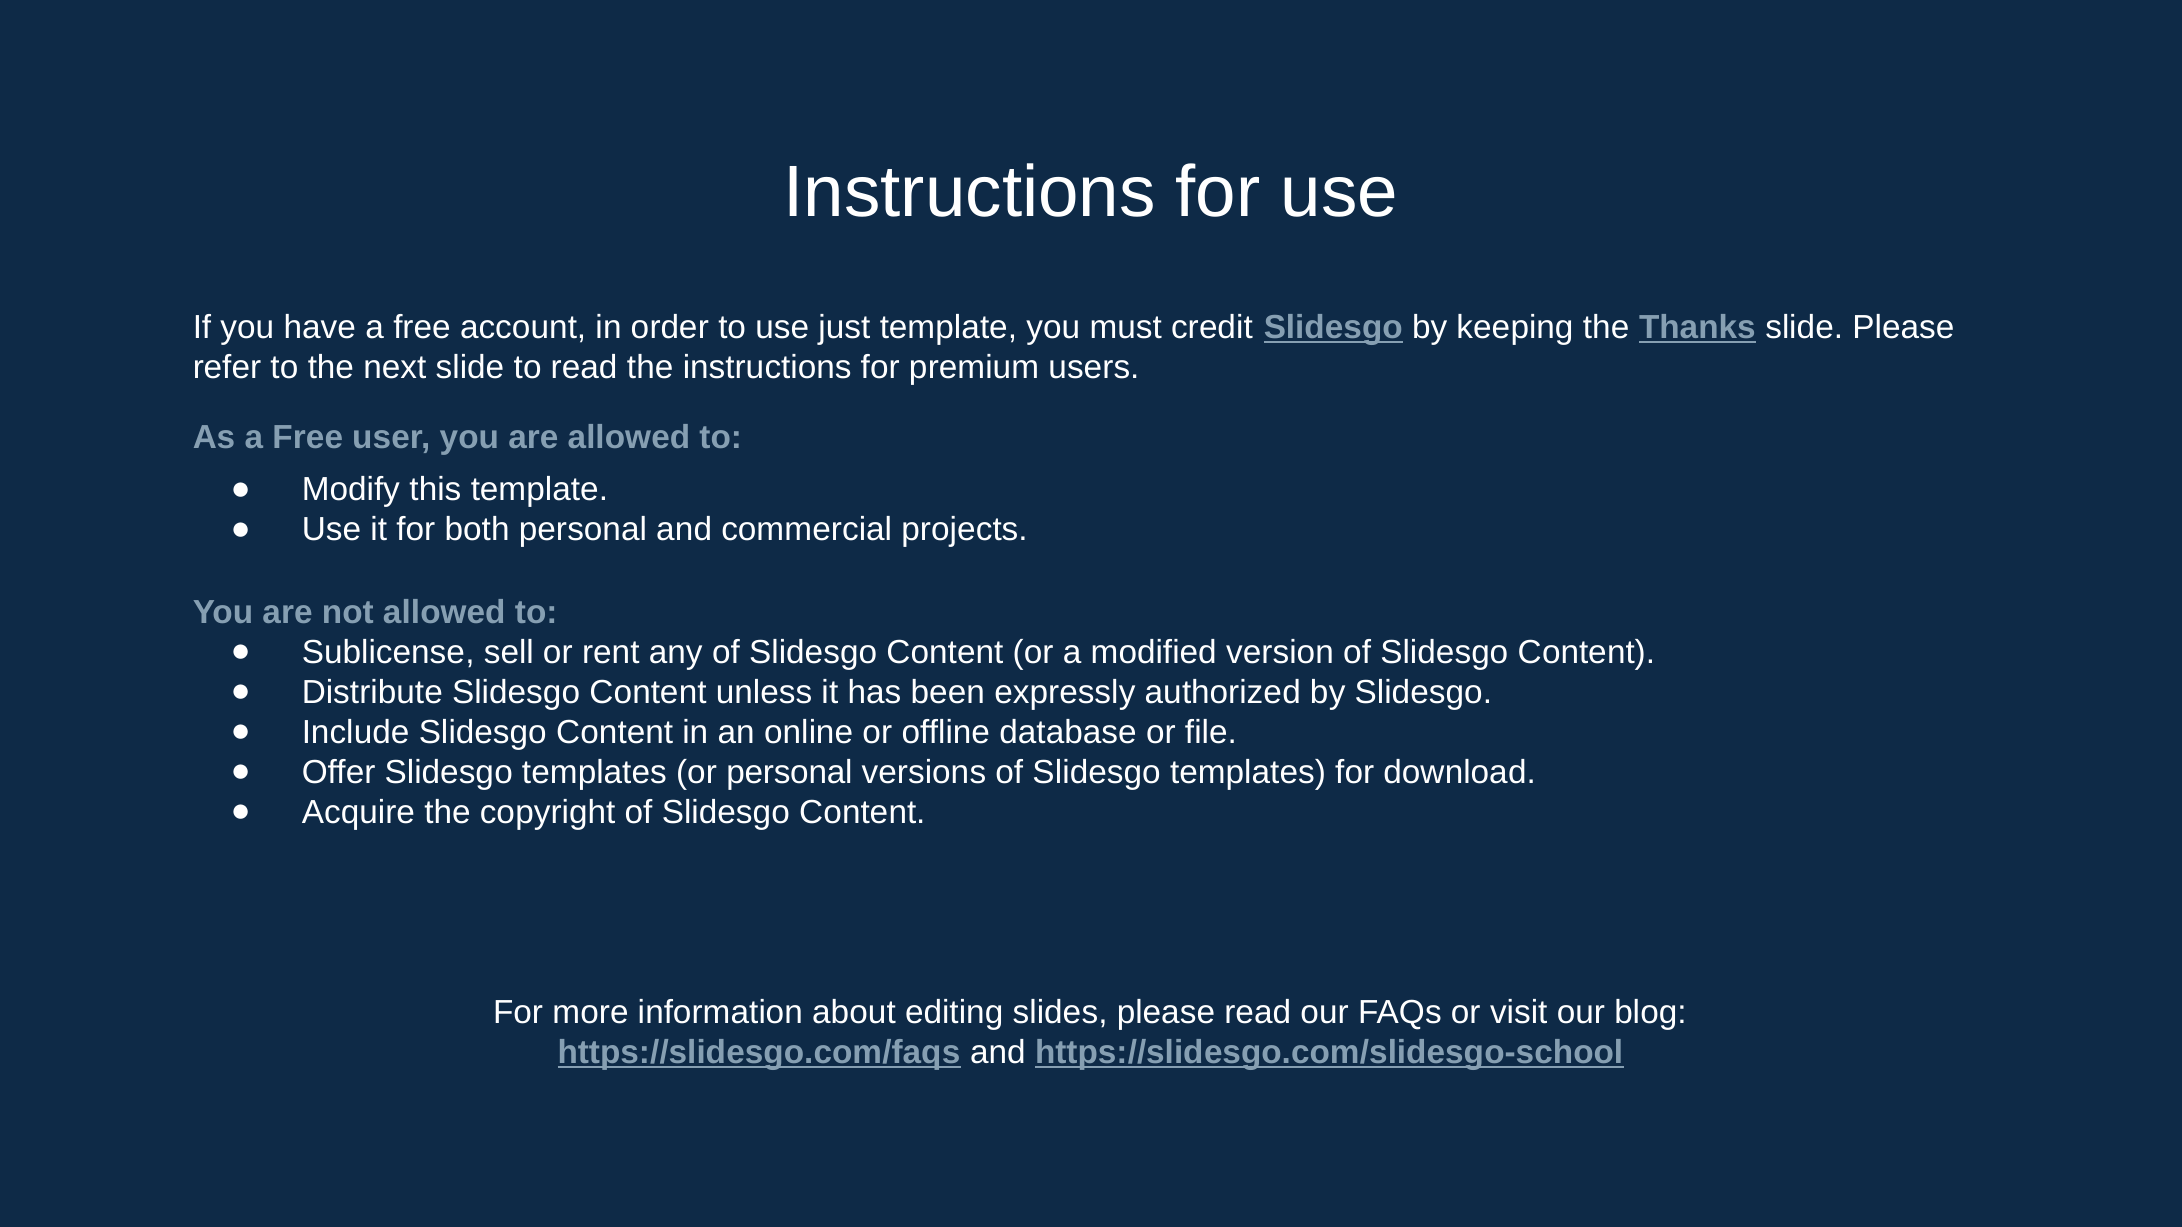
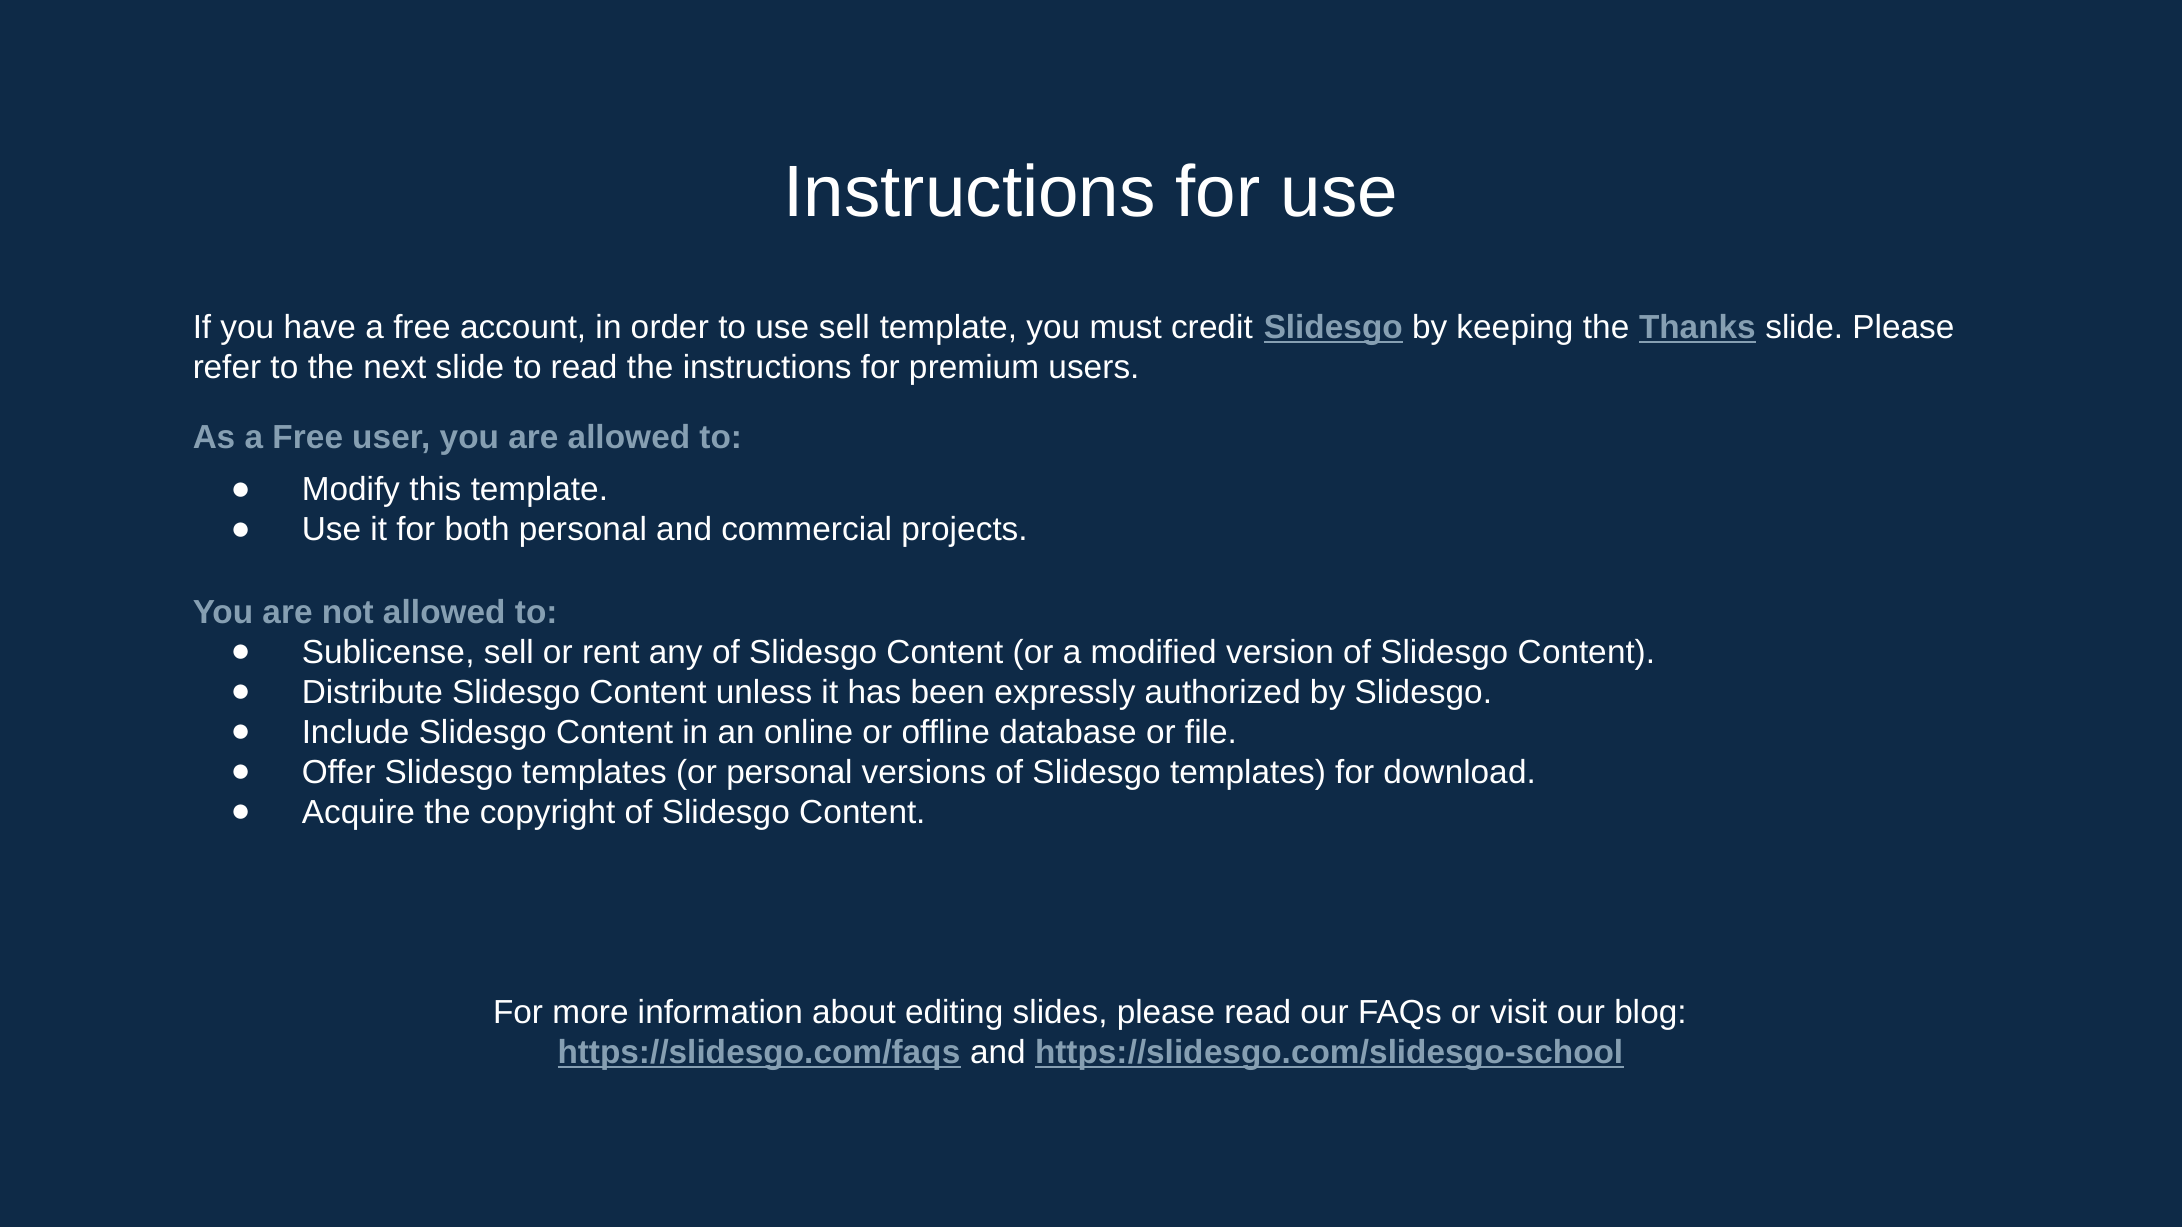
use just: just -> sell (844, 328)
